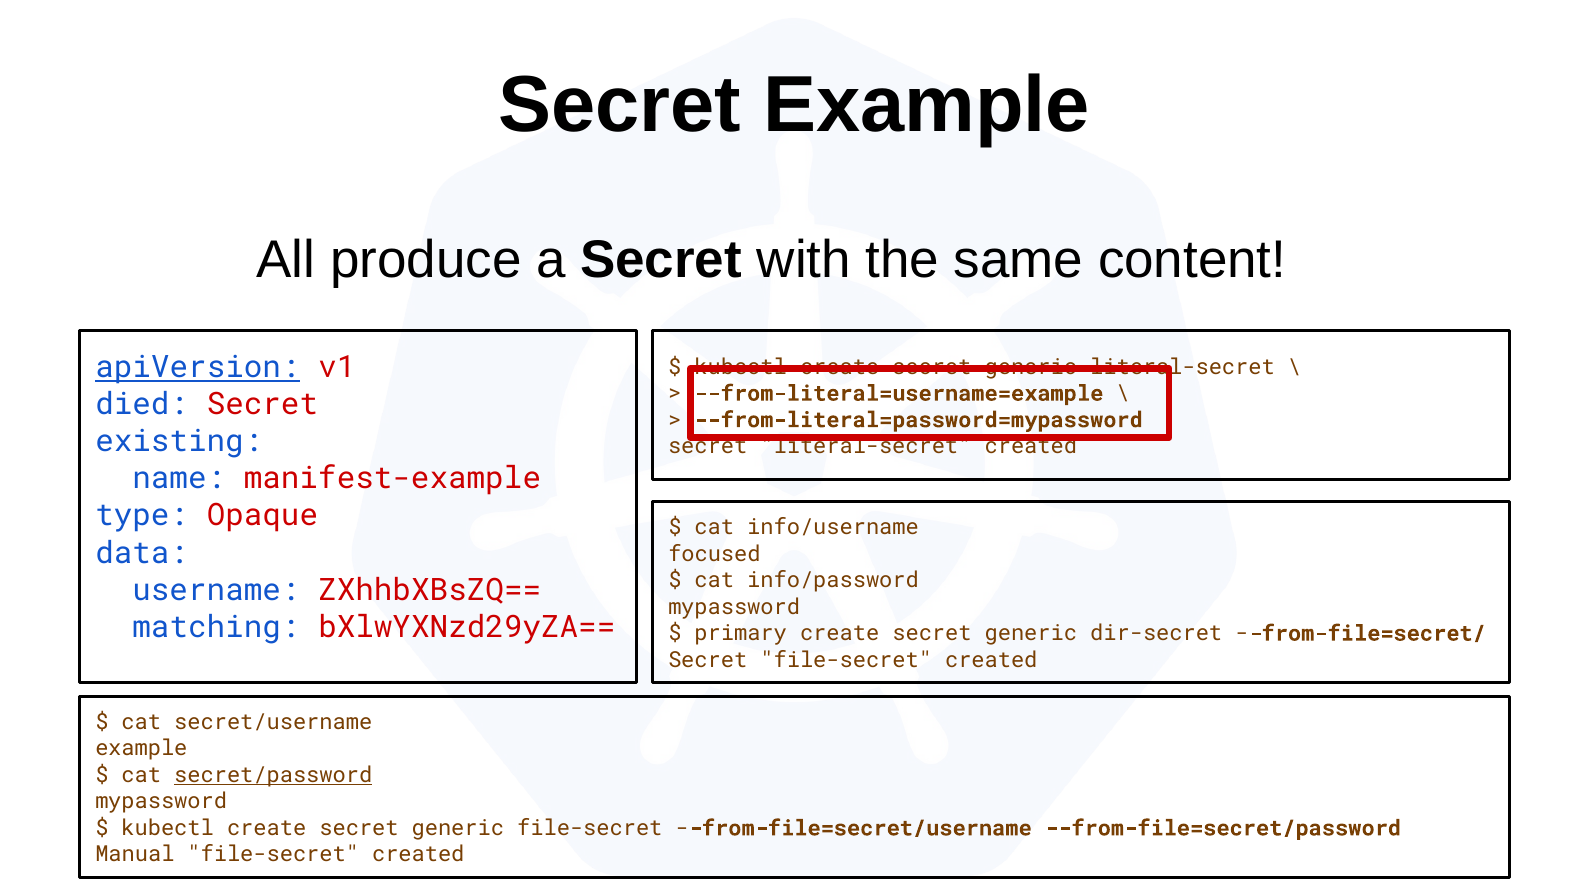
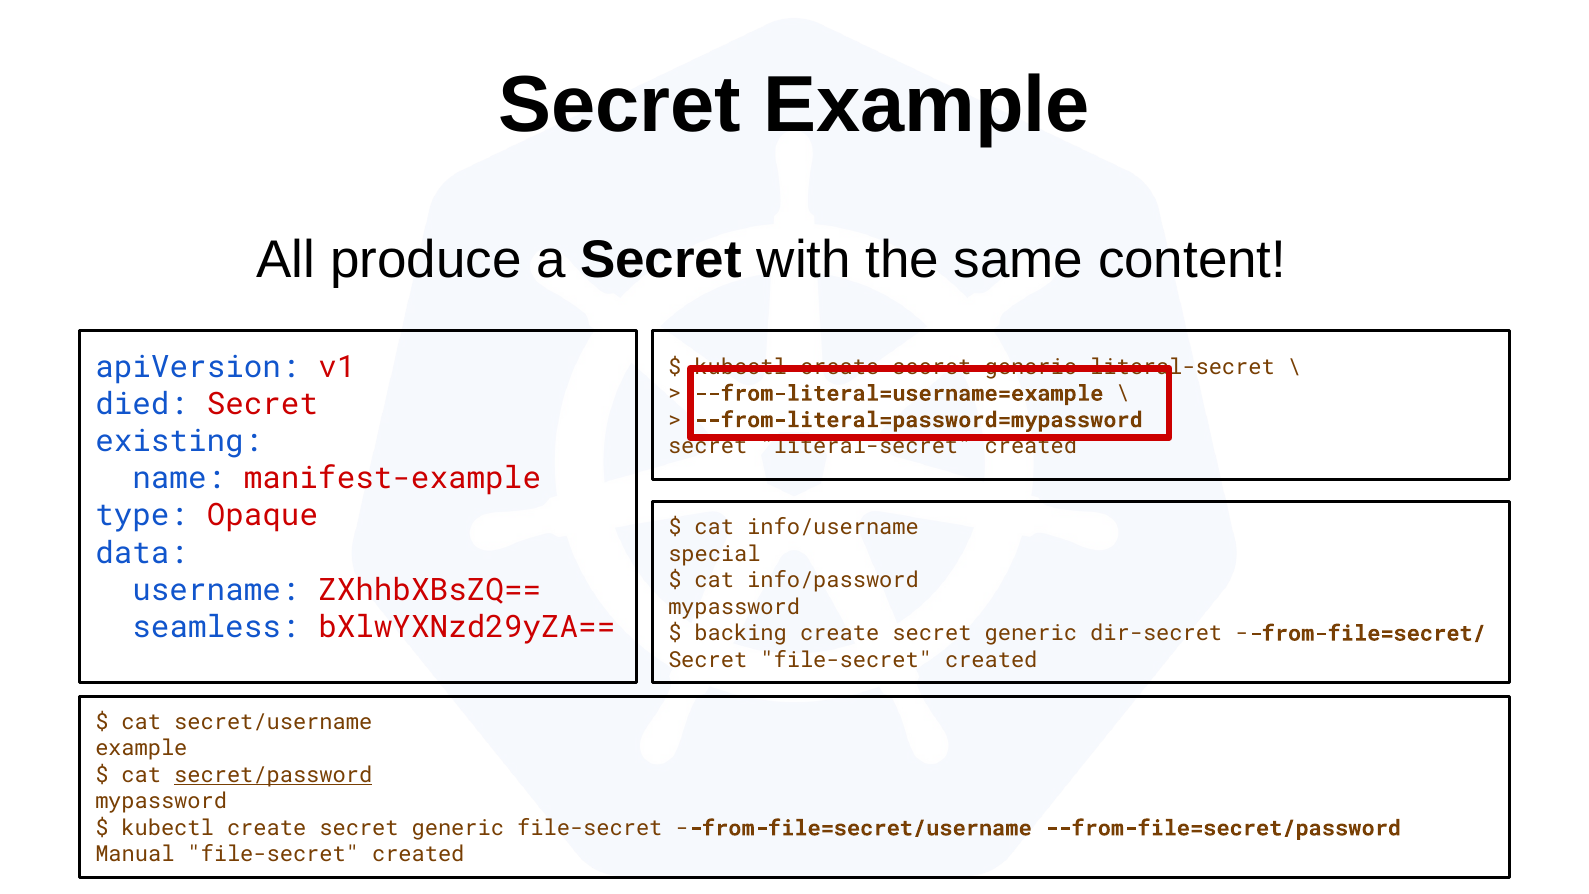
apiVersion underline: present -> none (197, 367)
focused: focused -> special (714, 554)
matching: matching -> seamless (216, 627)
primary: primary -> backing (741, 633)
